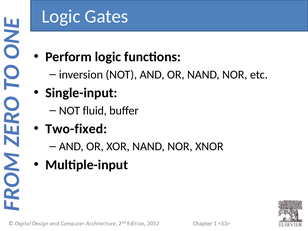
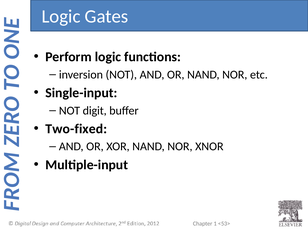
fluid: fluid -> digit (95, 111)
